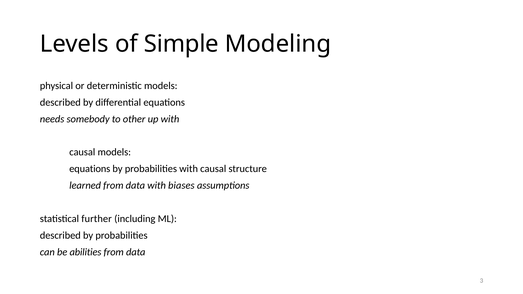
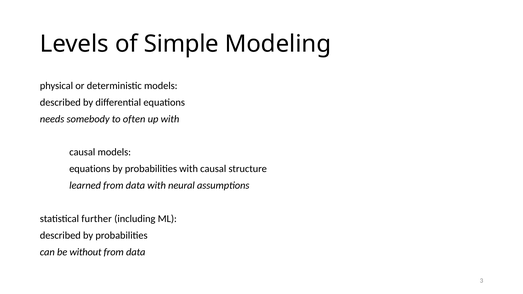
other: other -> often (134, 119)
biases: biases -> neural (181, 186)
abilities: abilities -> without (85, 252)
